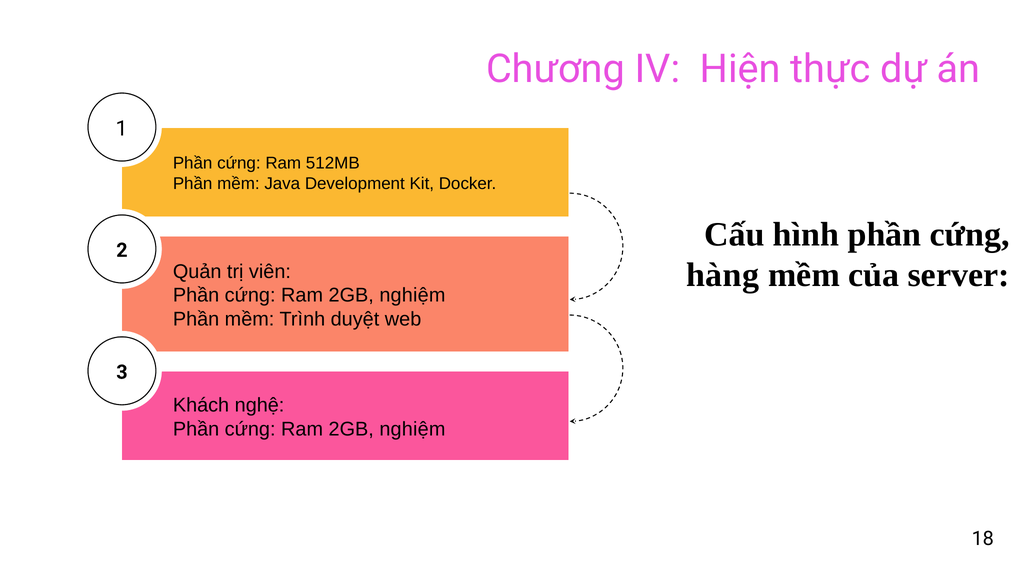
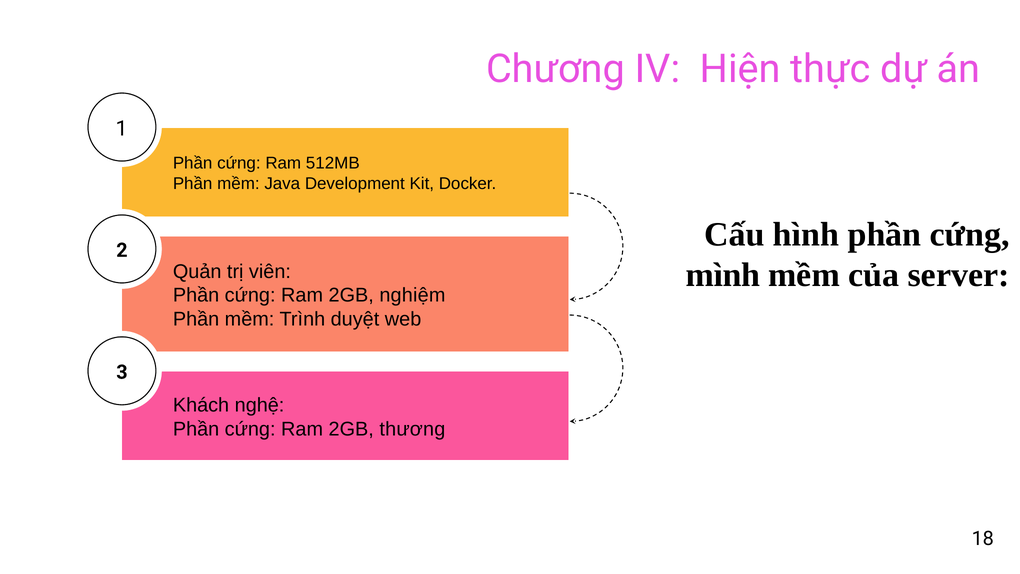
hàng: hàng -> mình (723, 275)
nghiệm: nghiệm -> thương (412, 429)
